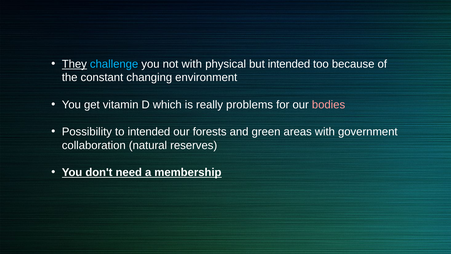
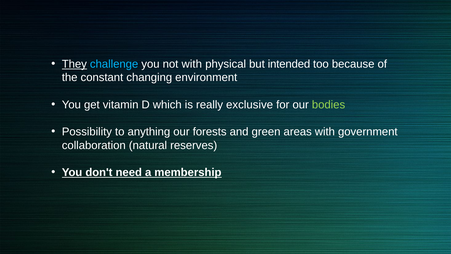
problems: problems -> exclusive (250, 105)
bodies colour: pink -> light green (329, 105)
to intended: intended -> anything (149, 132)
